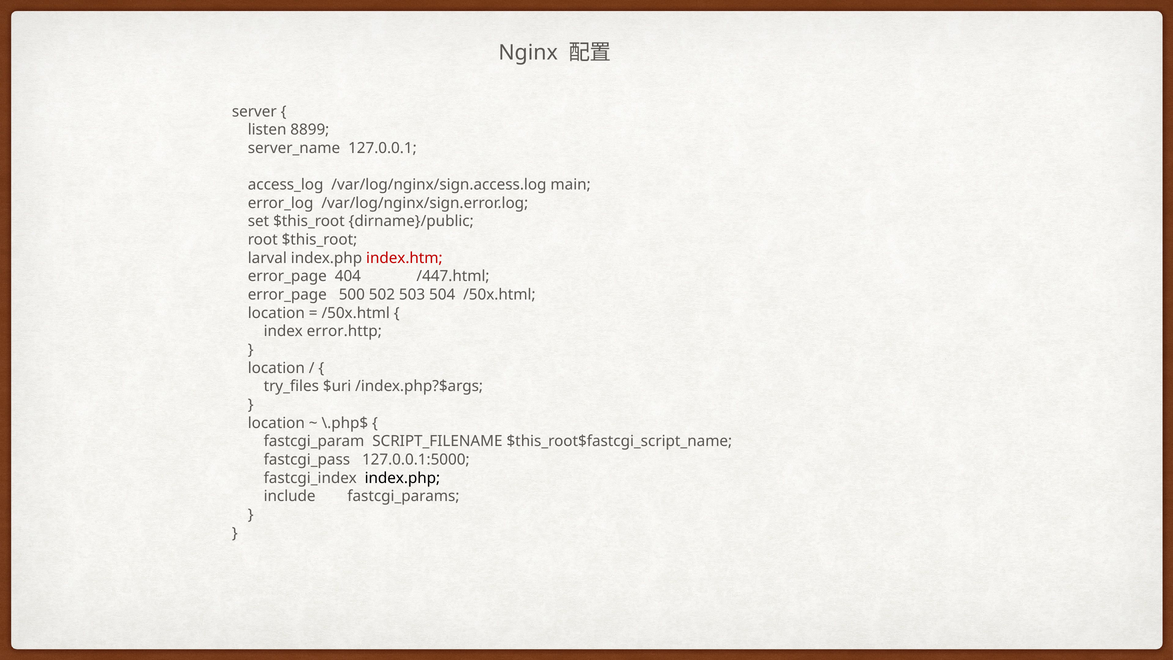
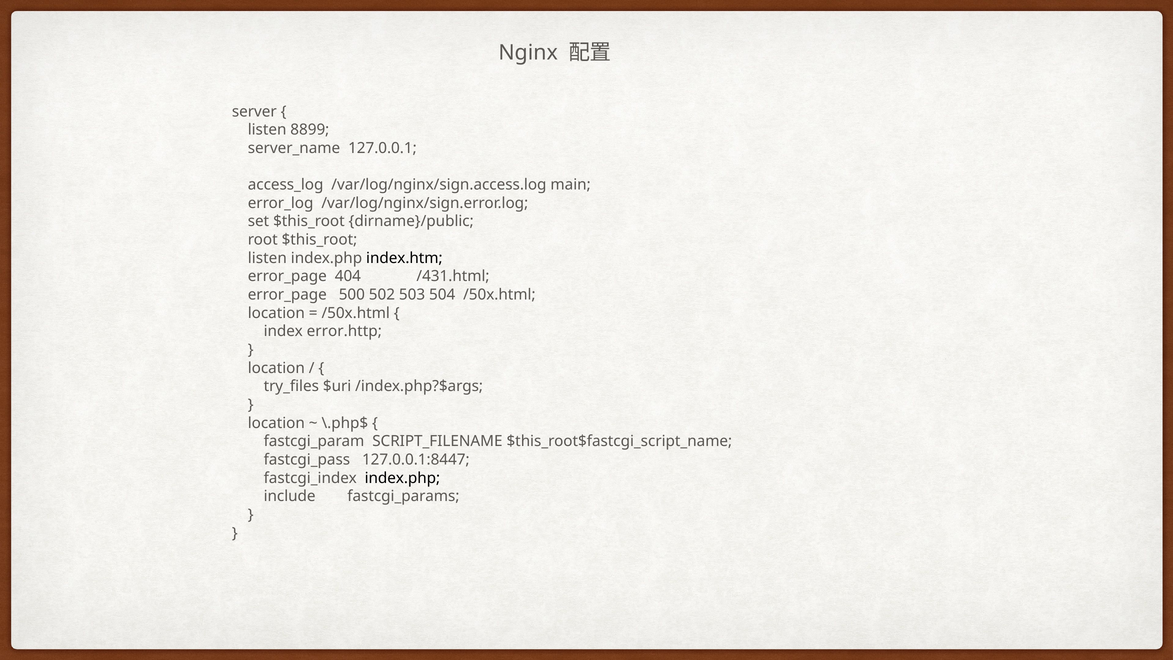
larval: larval -> listen (267, 258)
index.htm colour: red -> black (404, 258)
/447.html: /447.html -> /431.html (453, 276)
127.0.0.1:5000: 127.0.0.1:5000 -> 127.0.0.1:8447 (416, 460)
